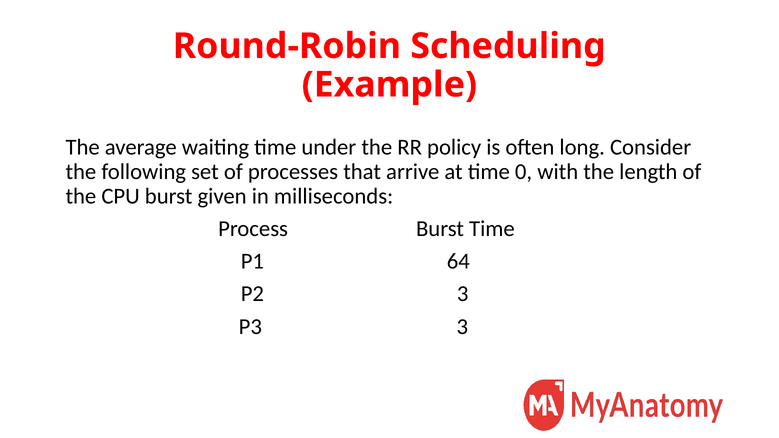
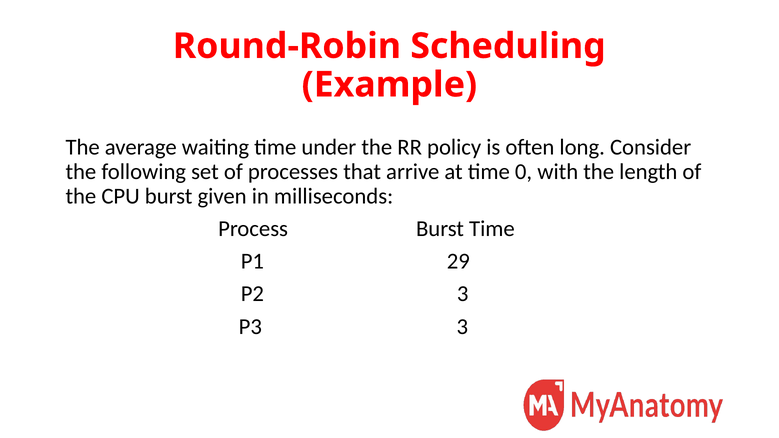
64: 64 -> 29 (458, 262)
